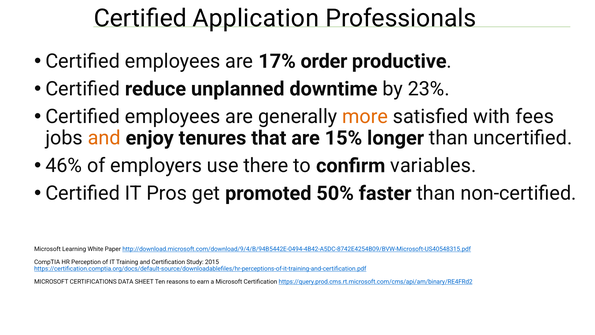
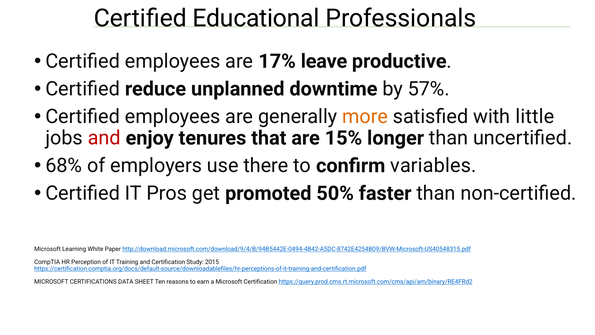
Application: Application -> Educational (256, 18)
order: order -> leave (324, 61)
23%: 23% -> 57% (429, 89)
fees: fees -> little (535, 116)
and colour: orange -> red (104, 138)
46%: 46% -> 68% (64, 166)
